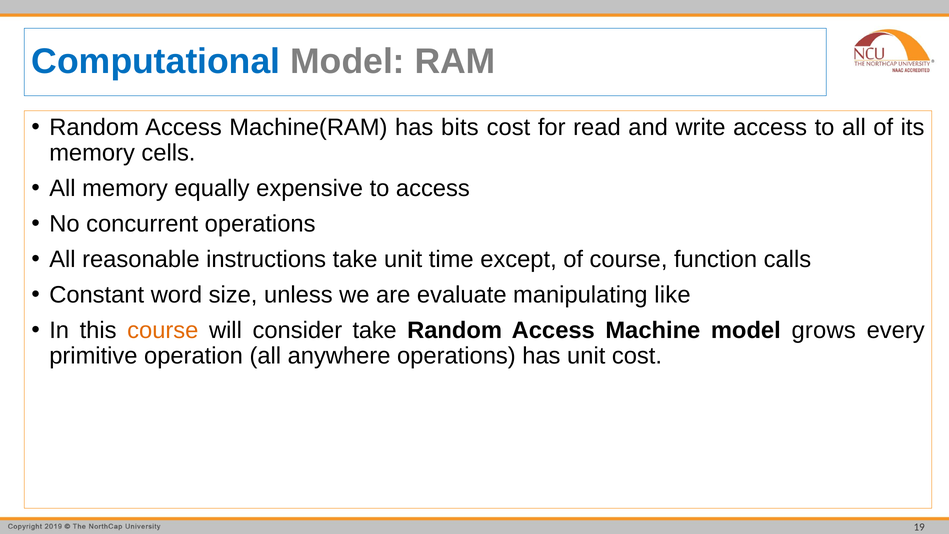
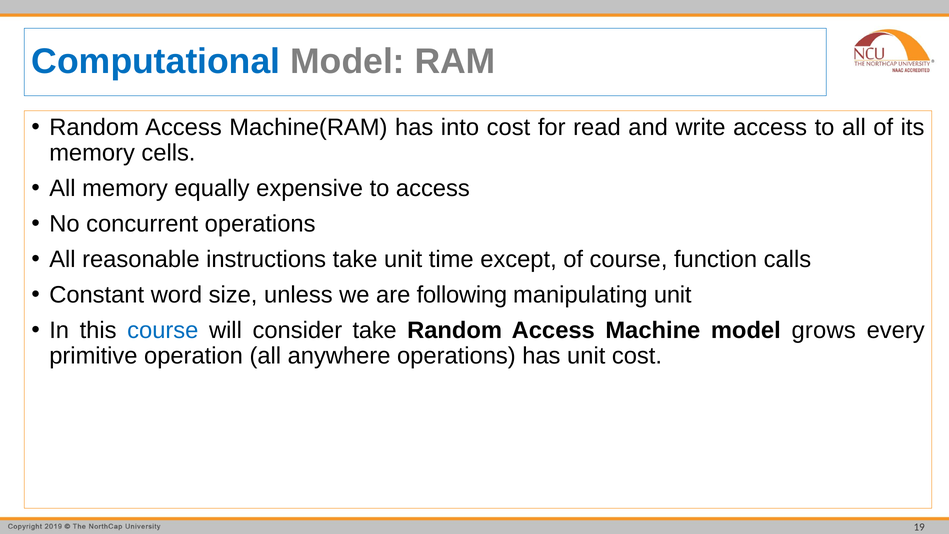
bits: bits -> into (460, 127)
evaluate: evaluate -> following (462, 295)
manipulating like: like -> unit (673, 295)
course colour: orange -> blue (163, 330)
